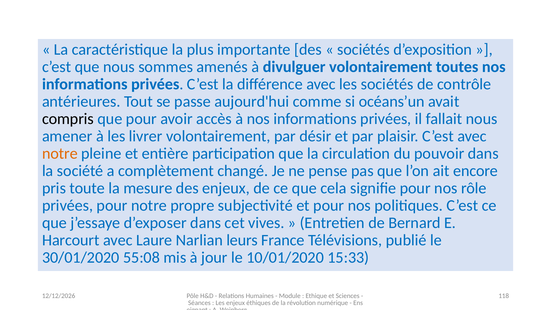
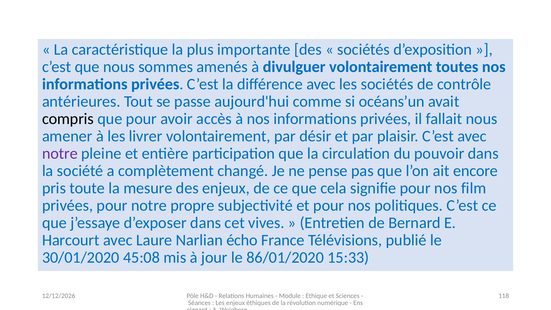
notre colour: orange -> purple (60, 154)
rôle: rôle -> film (474, 188)
leurs: leurs -> écho (242, 240)
55:08: 55:08 -> 45:08 (141, 258)
10/01/2020: 10/01/2020 -> 86/01/2020 (285, 258)
